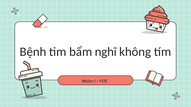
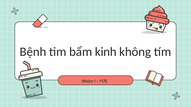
nghĩ: nghĩ -> kinh (106, 52)
